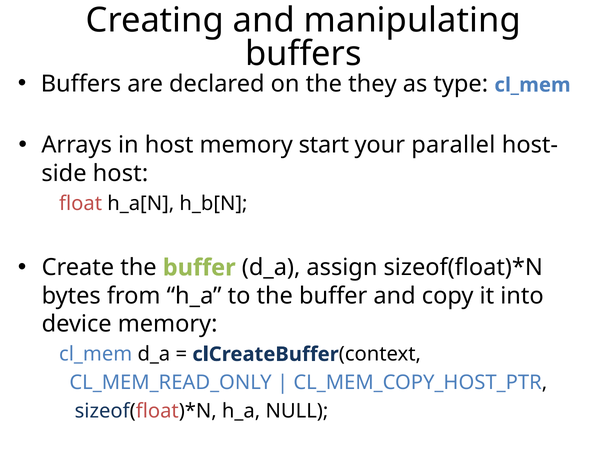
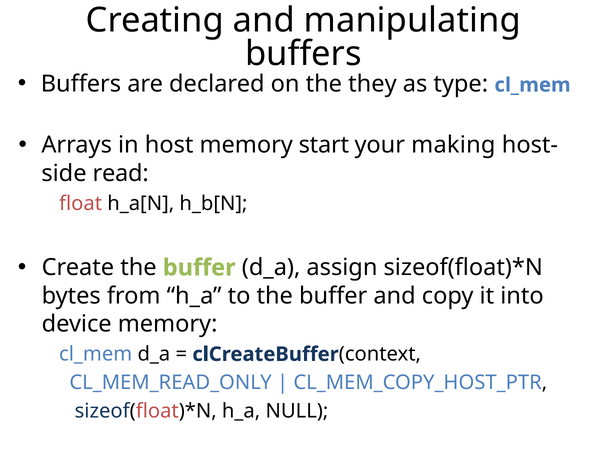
parallel: parallel -> making (453, 145)
host: host -> read (121, 173)
